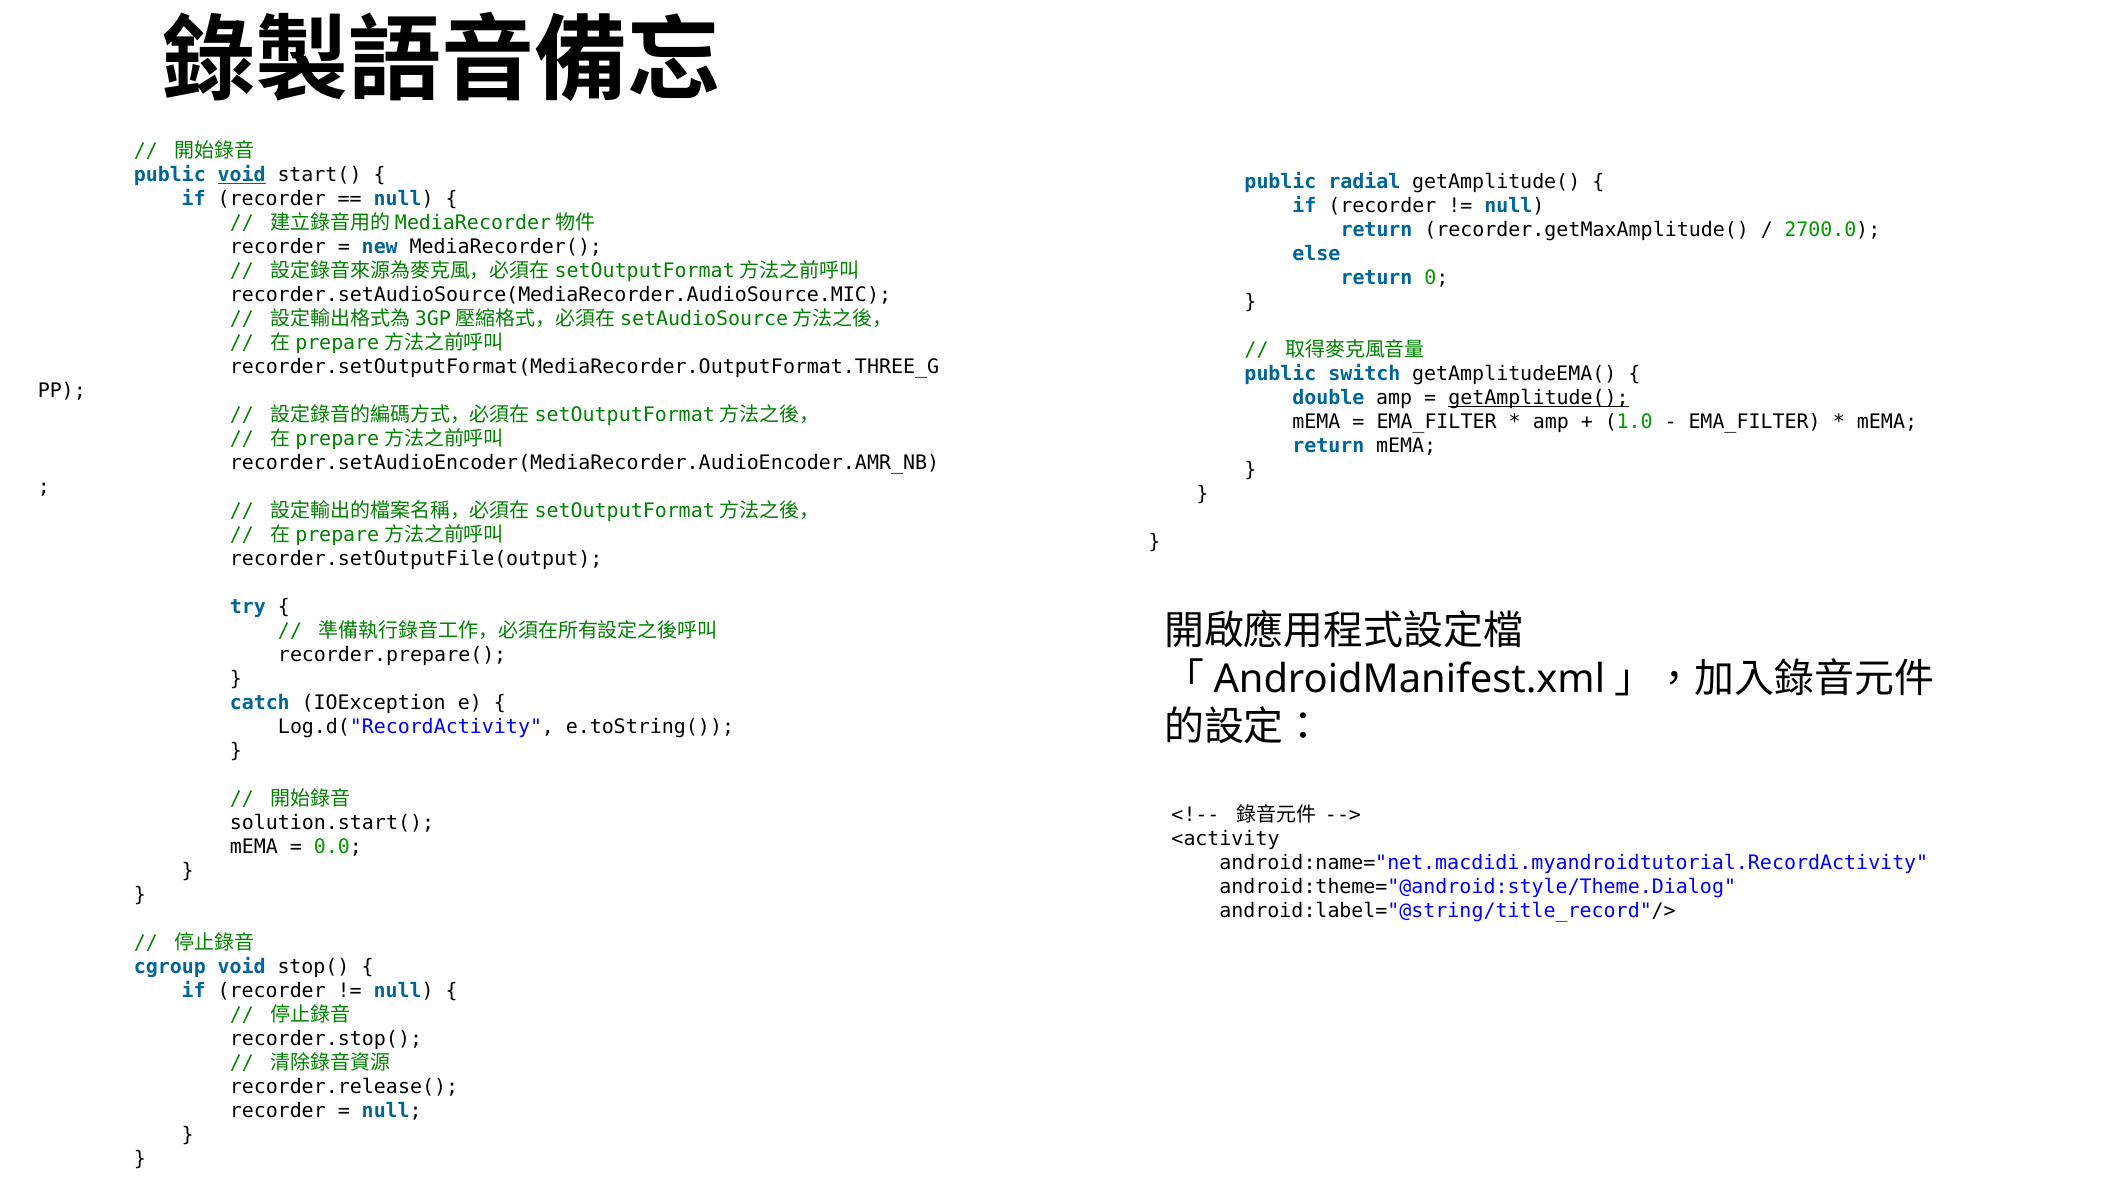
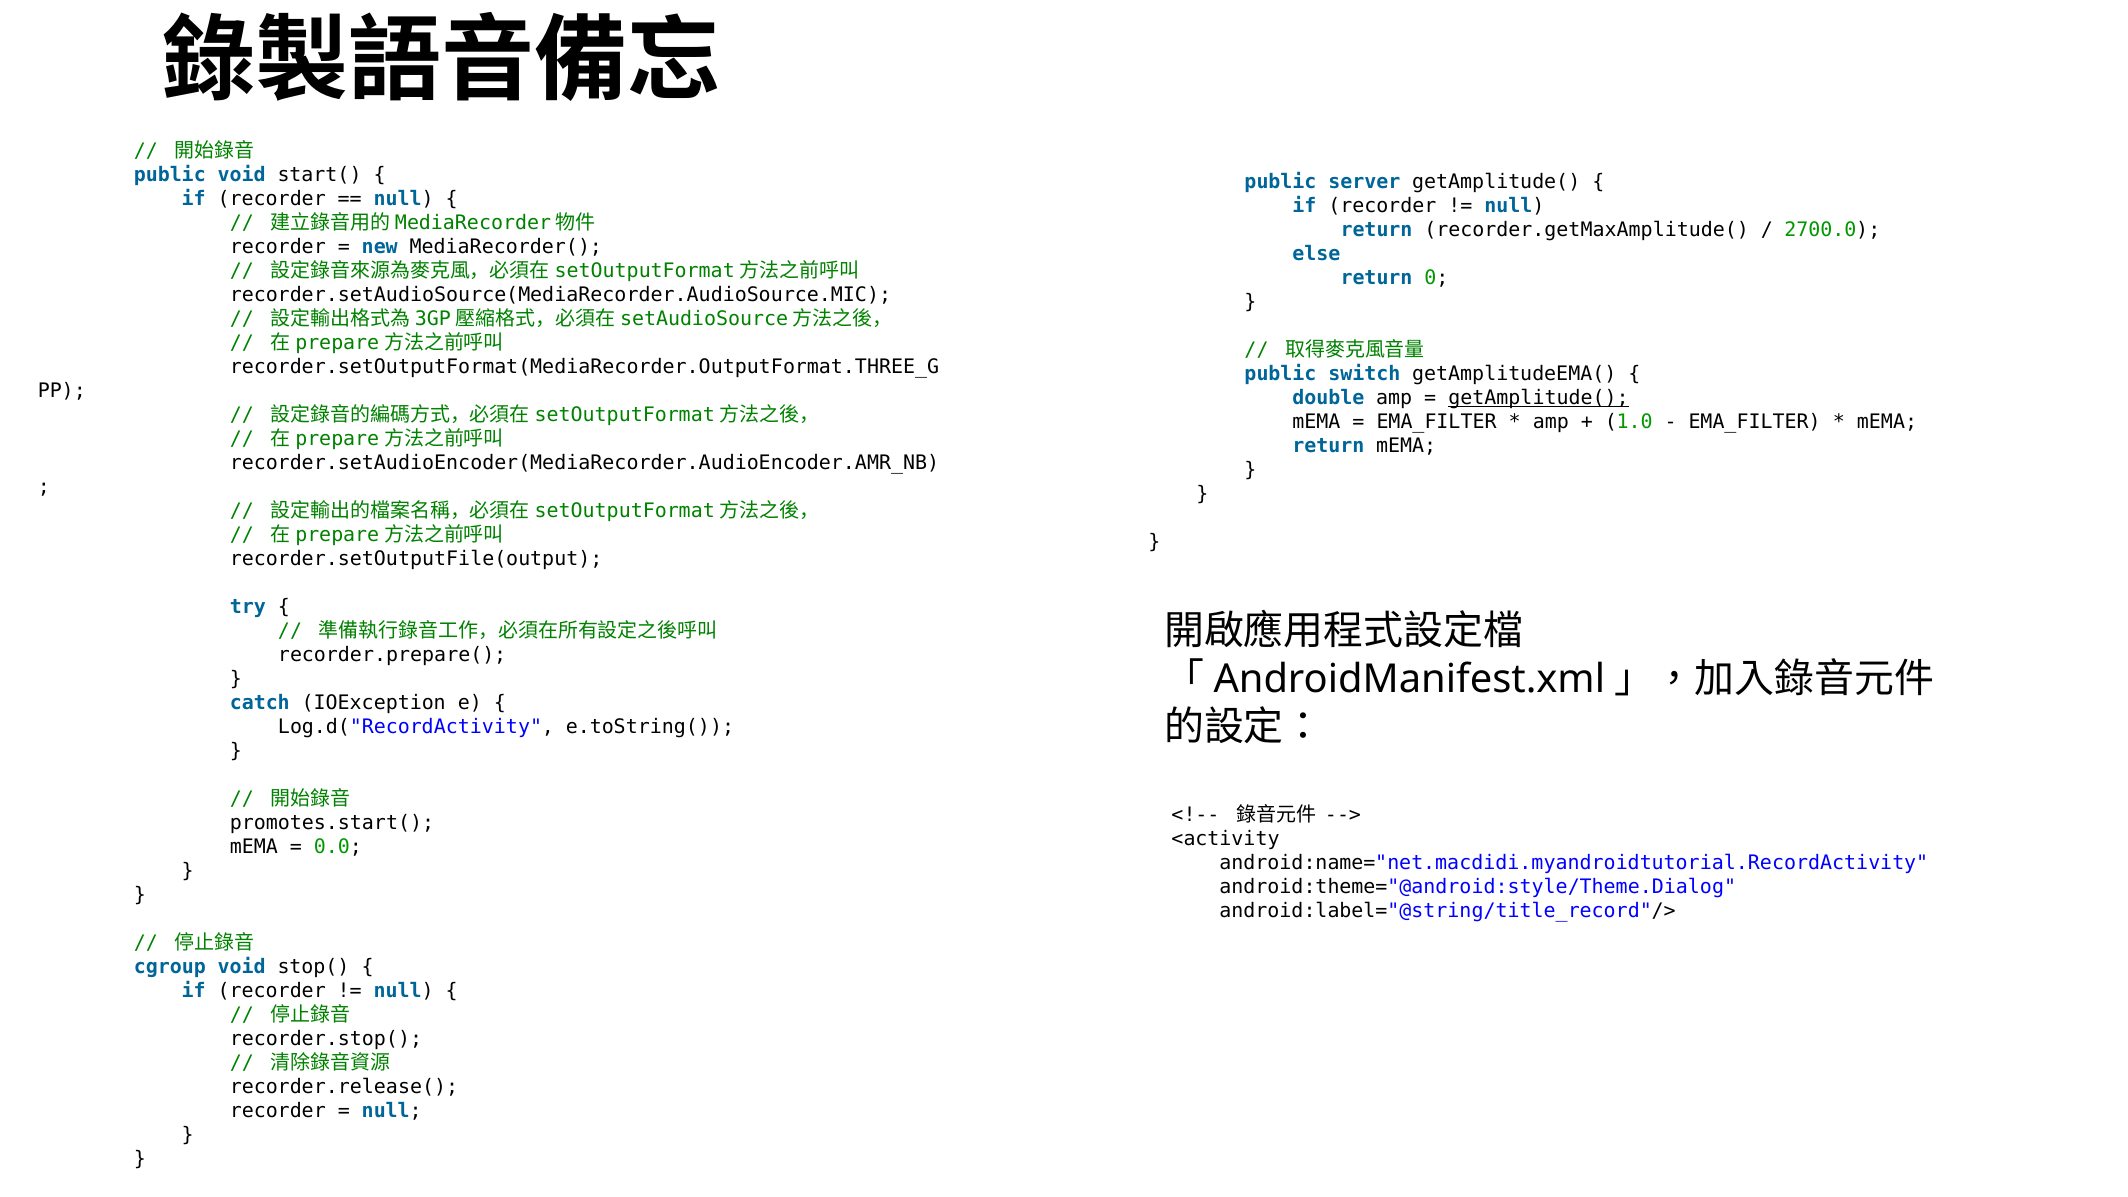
void underline: present -> none (242, 175)
radial: radial -> server (1364, 182)
solution.start(: solution.start( -> promotes.start( (332, 823)
